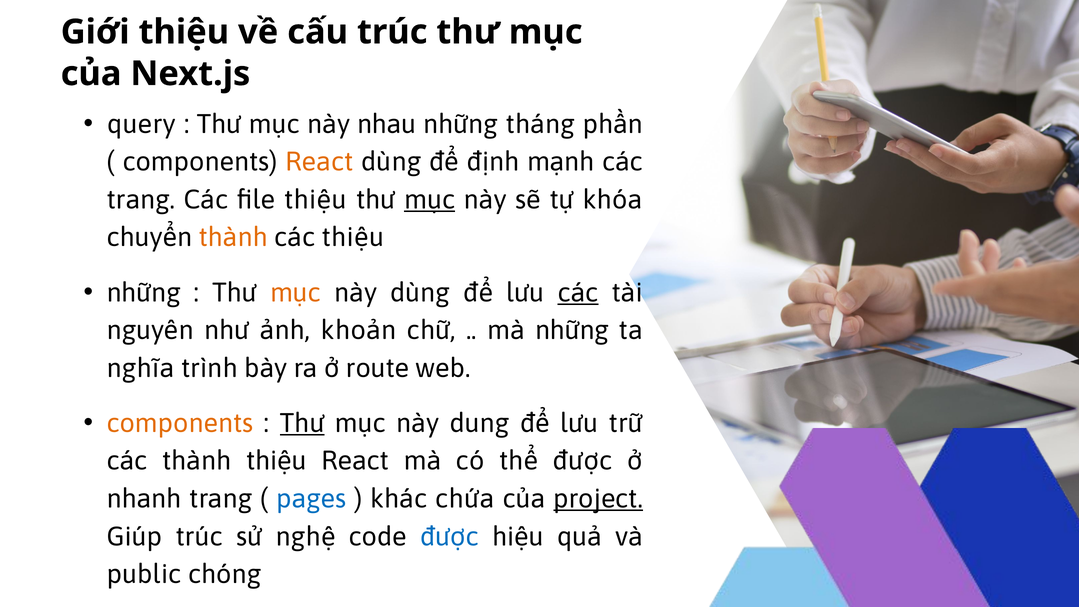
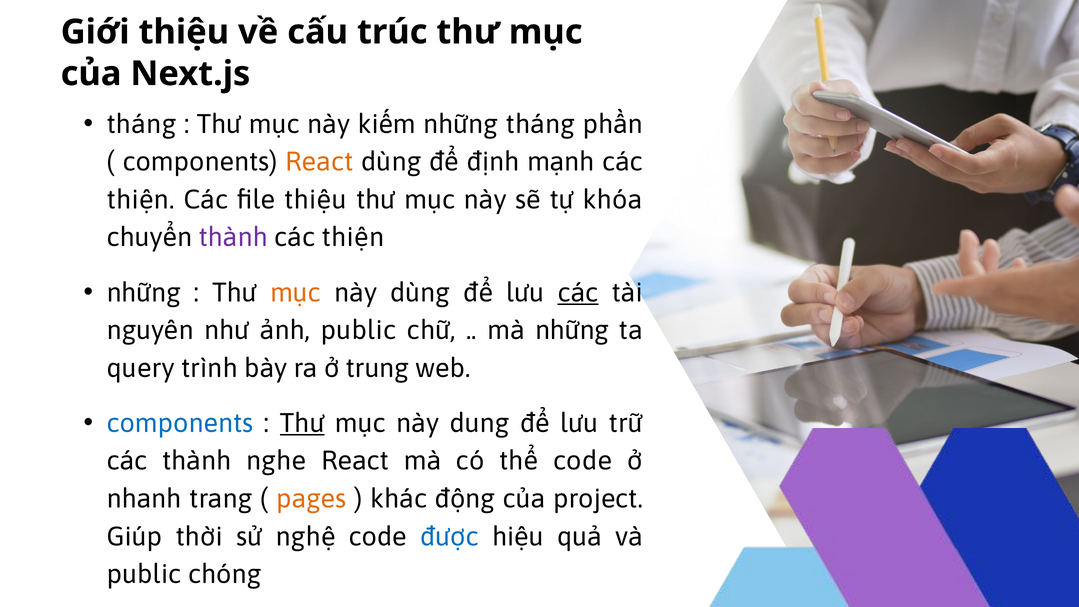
query: query -> tháng (141, 124)
nhau: nhau -> kiếm (387, 124)
trang: trang -> thiện (141, 200)
mục underline: present -> none (430, 200)
thành colour: orange -> purple (233, 237)
thiệu: thiệu -> thiện (353, 237)
ảnh khoản: khoản -> public (358, 330)
nghĩa: nghĩa -> query (141, 368)
route: route -> trung (377, 368)
components colour: orange -> blue (180, 423)
thành thiệu: thiệu -> nghe (276, 461)
thể được: được -> code (583, 461)
pages colour: blue -> orange (311, 499)
chứa: chứa -> động (465, 499)
project underline: present -> none (598, 499)
Giúp trúc: trúc -> thời (199, 537)
